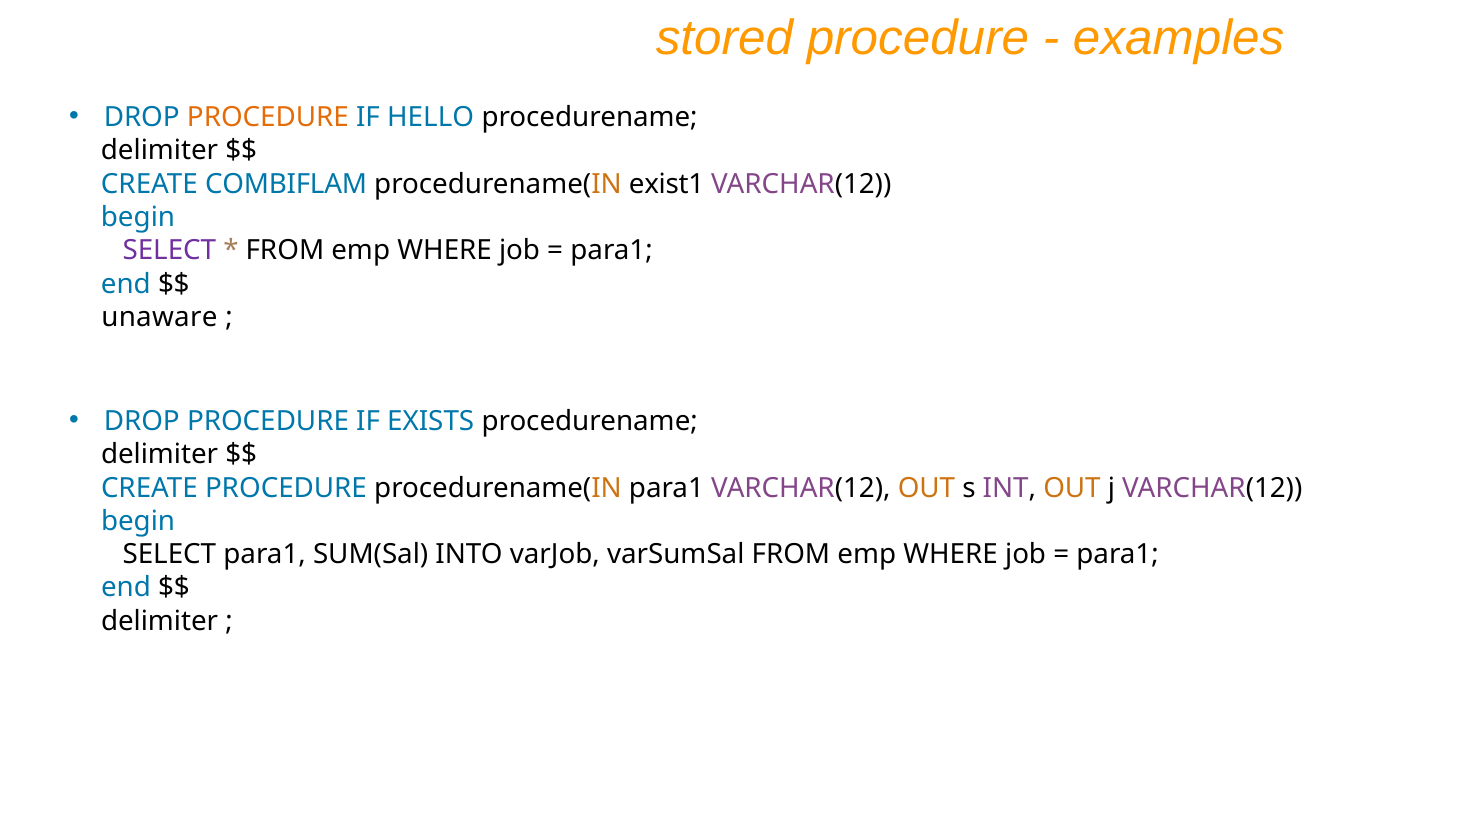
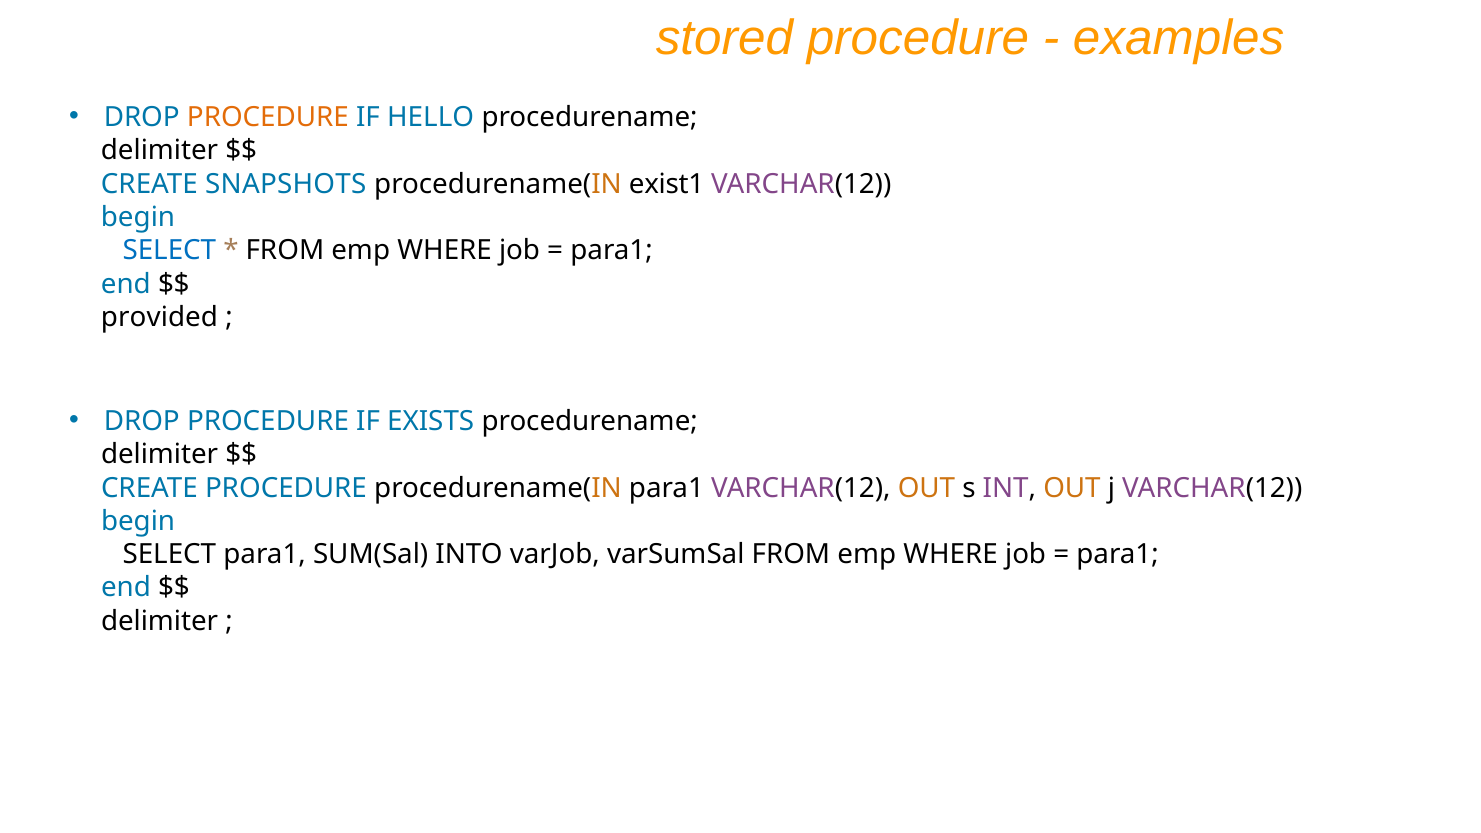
COMBIFLAM: COMBIFLAM -> SNAPSHOTS (286, 184)
SELECT colour: purple -> blue (169, 251)
unaware: unaware -> provided (159, 317)
